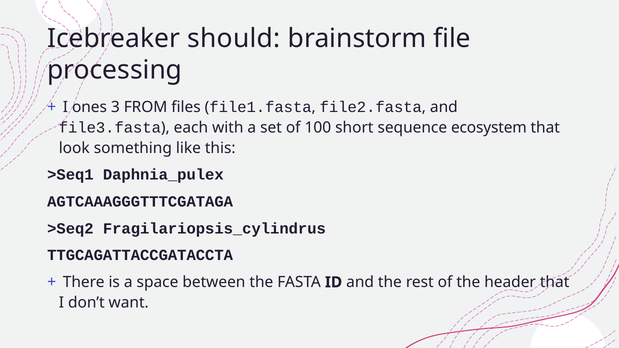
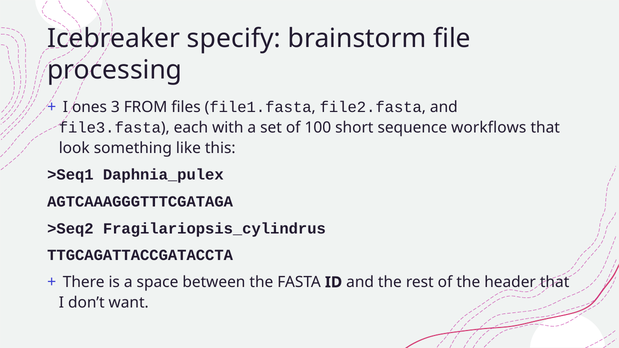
should: should -> specify (234, 39)
ecosystem: ecosystem -> workflows (489, 128)
